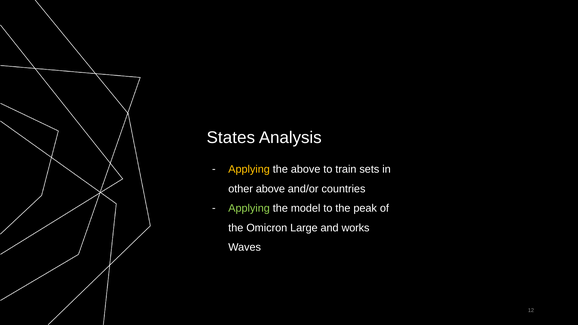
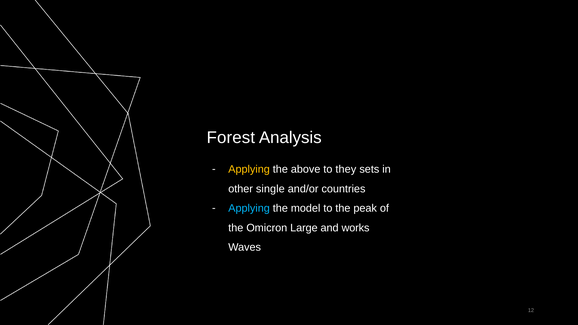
States: States -> Forest (231, 137)
train: train -> they (346, 169)
other above: above -> single (270, 189)
Applying colour: light green -> light blue (249, 208)
